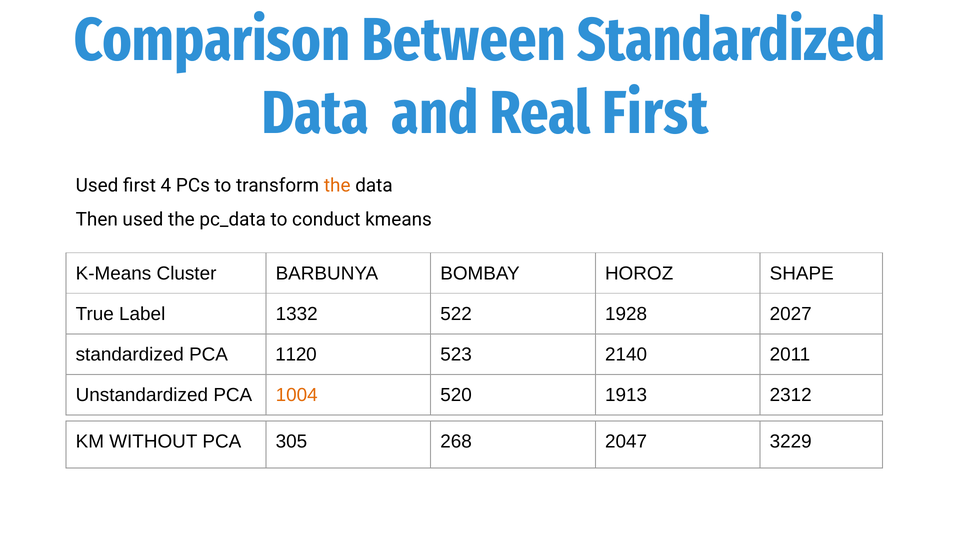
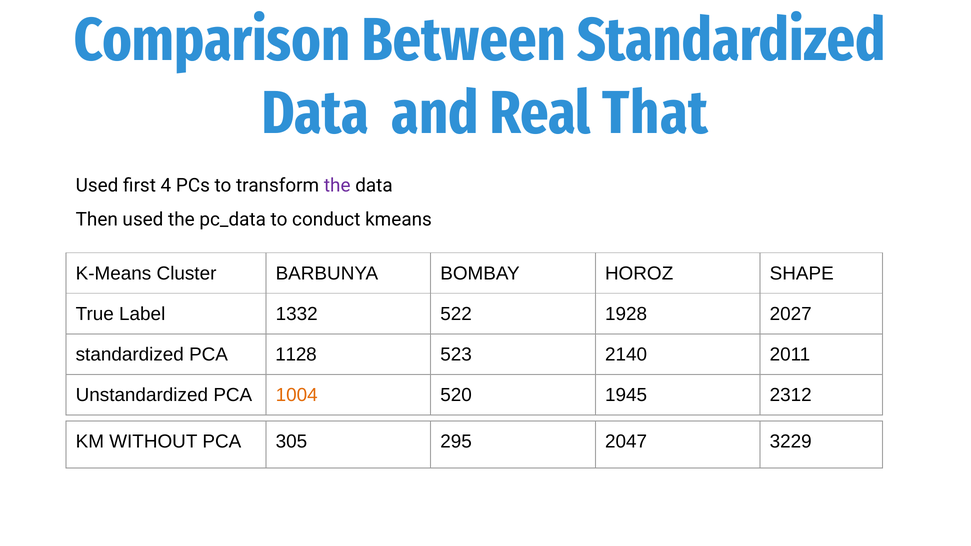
Real First: First -> That (655, 113)
the colour: orange -> purple (337, 186)
1120: 1120 -> 1128 (296, 355)
1913: 1913 -> 1945 (626, 395)
268: 268 -> 295 (456, 442)
